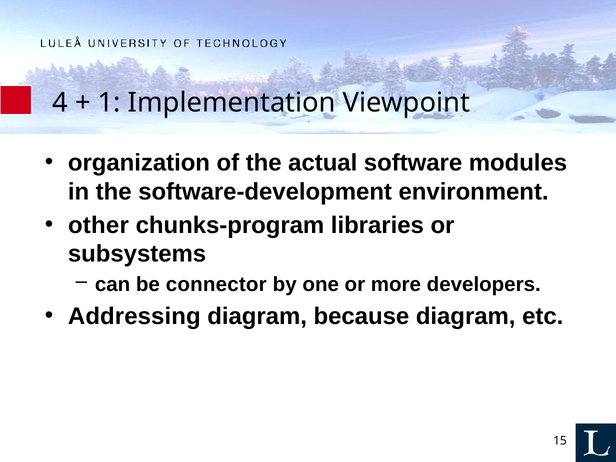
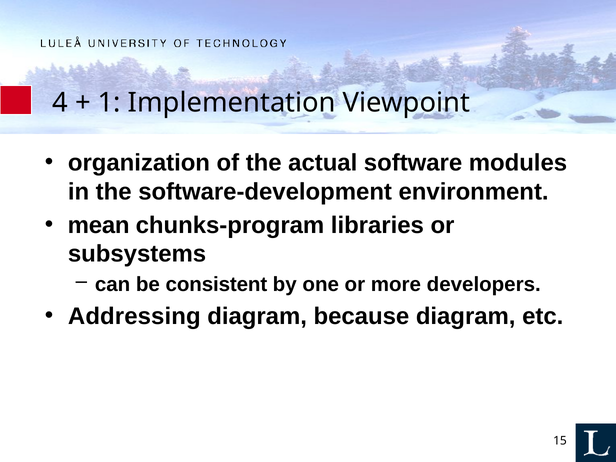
other: other -> mean (99, 225)
connector: connector -> consistent (216, 285)
